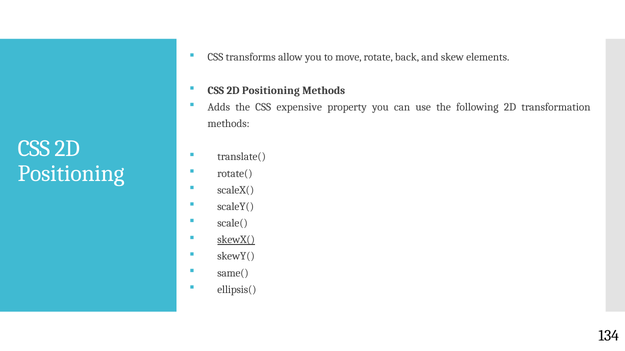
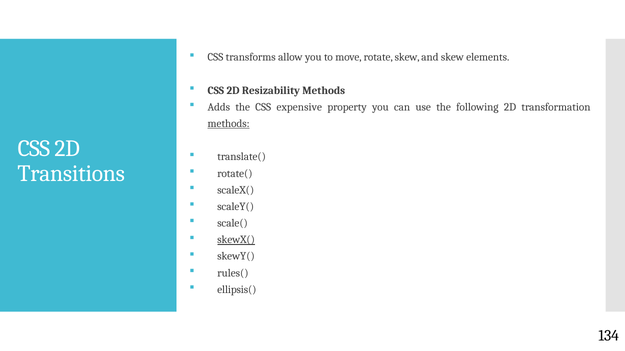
rotate back: back -> skew (407, 57)
Positioning: Positioning -> Resizability (271, 91)
methods underline: none -> present (229, 124)
Positioning: Positioning -> Transitions (71, 174)
same(: same( -> rules( (233, 273)
